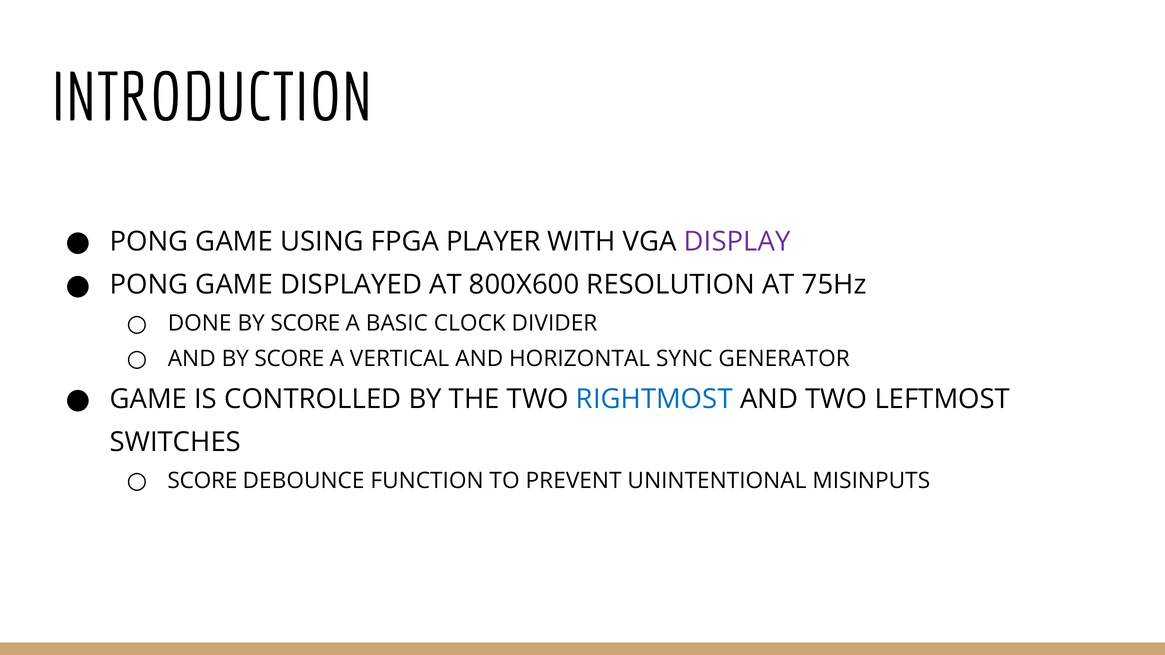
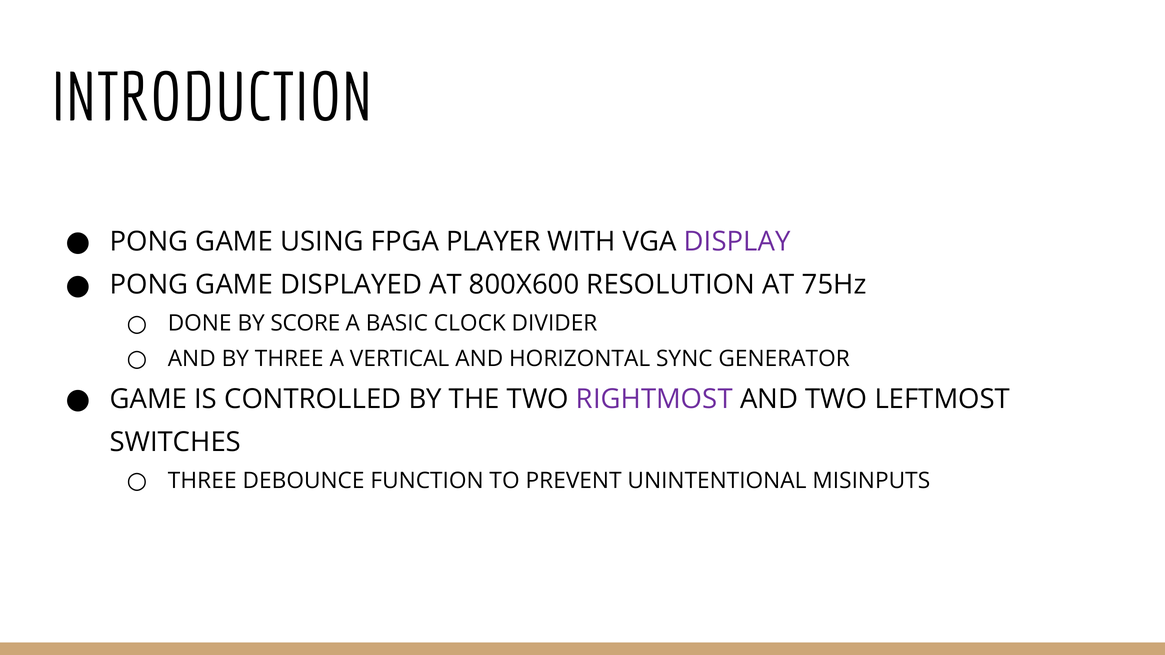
AND BY SCORE: SCORE -> THREE (289, 359)
RIGHTMOST colour: blue -> purple (654, 399)
SCORE: SCORE -> THREE (202, 481)
